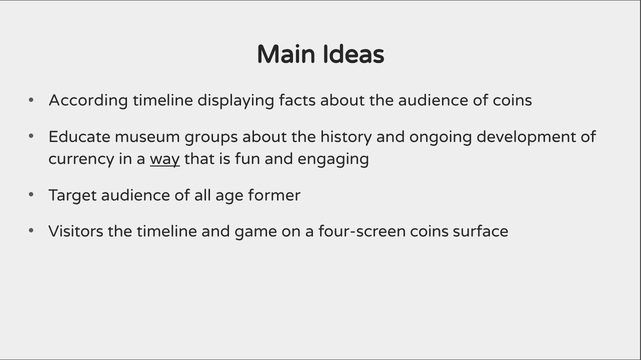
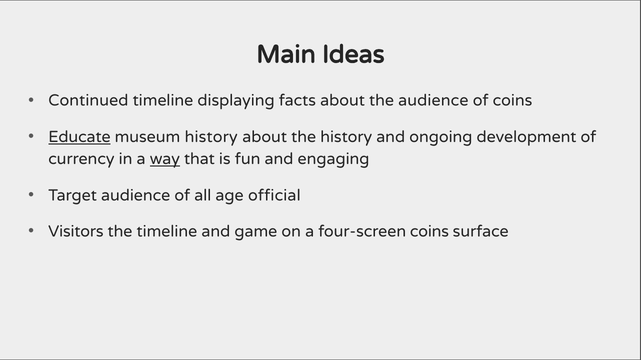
According: According -> Continued (88, 101)
Educate underline: none -> present (79, 137)
museum groups: groups -> history (211, 137)
former: former -> official (274, 196)
